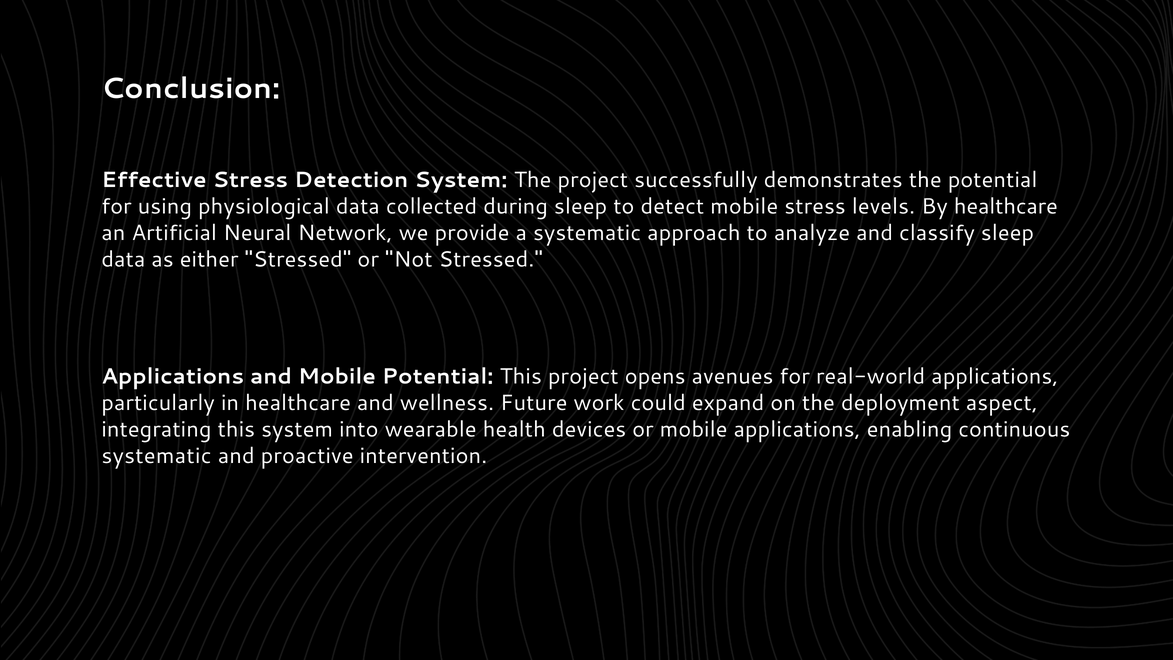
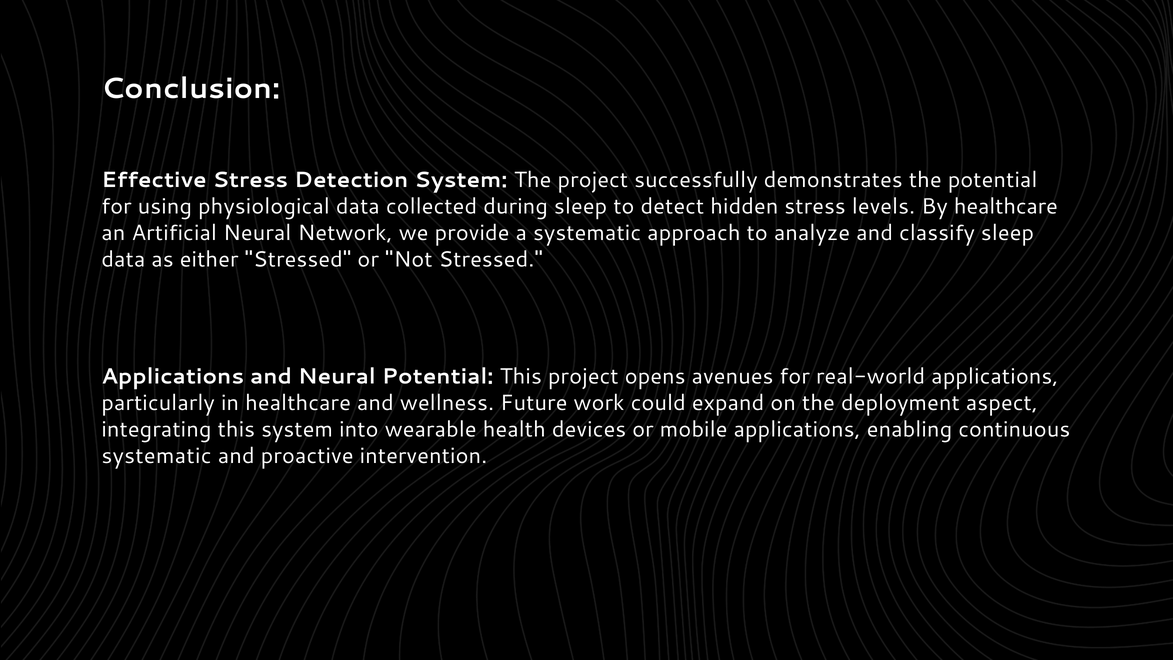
detect mobile: mobile -> hidden (744, 207)
and Mobile: Mobile -> Neural (337, 377)
